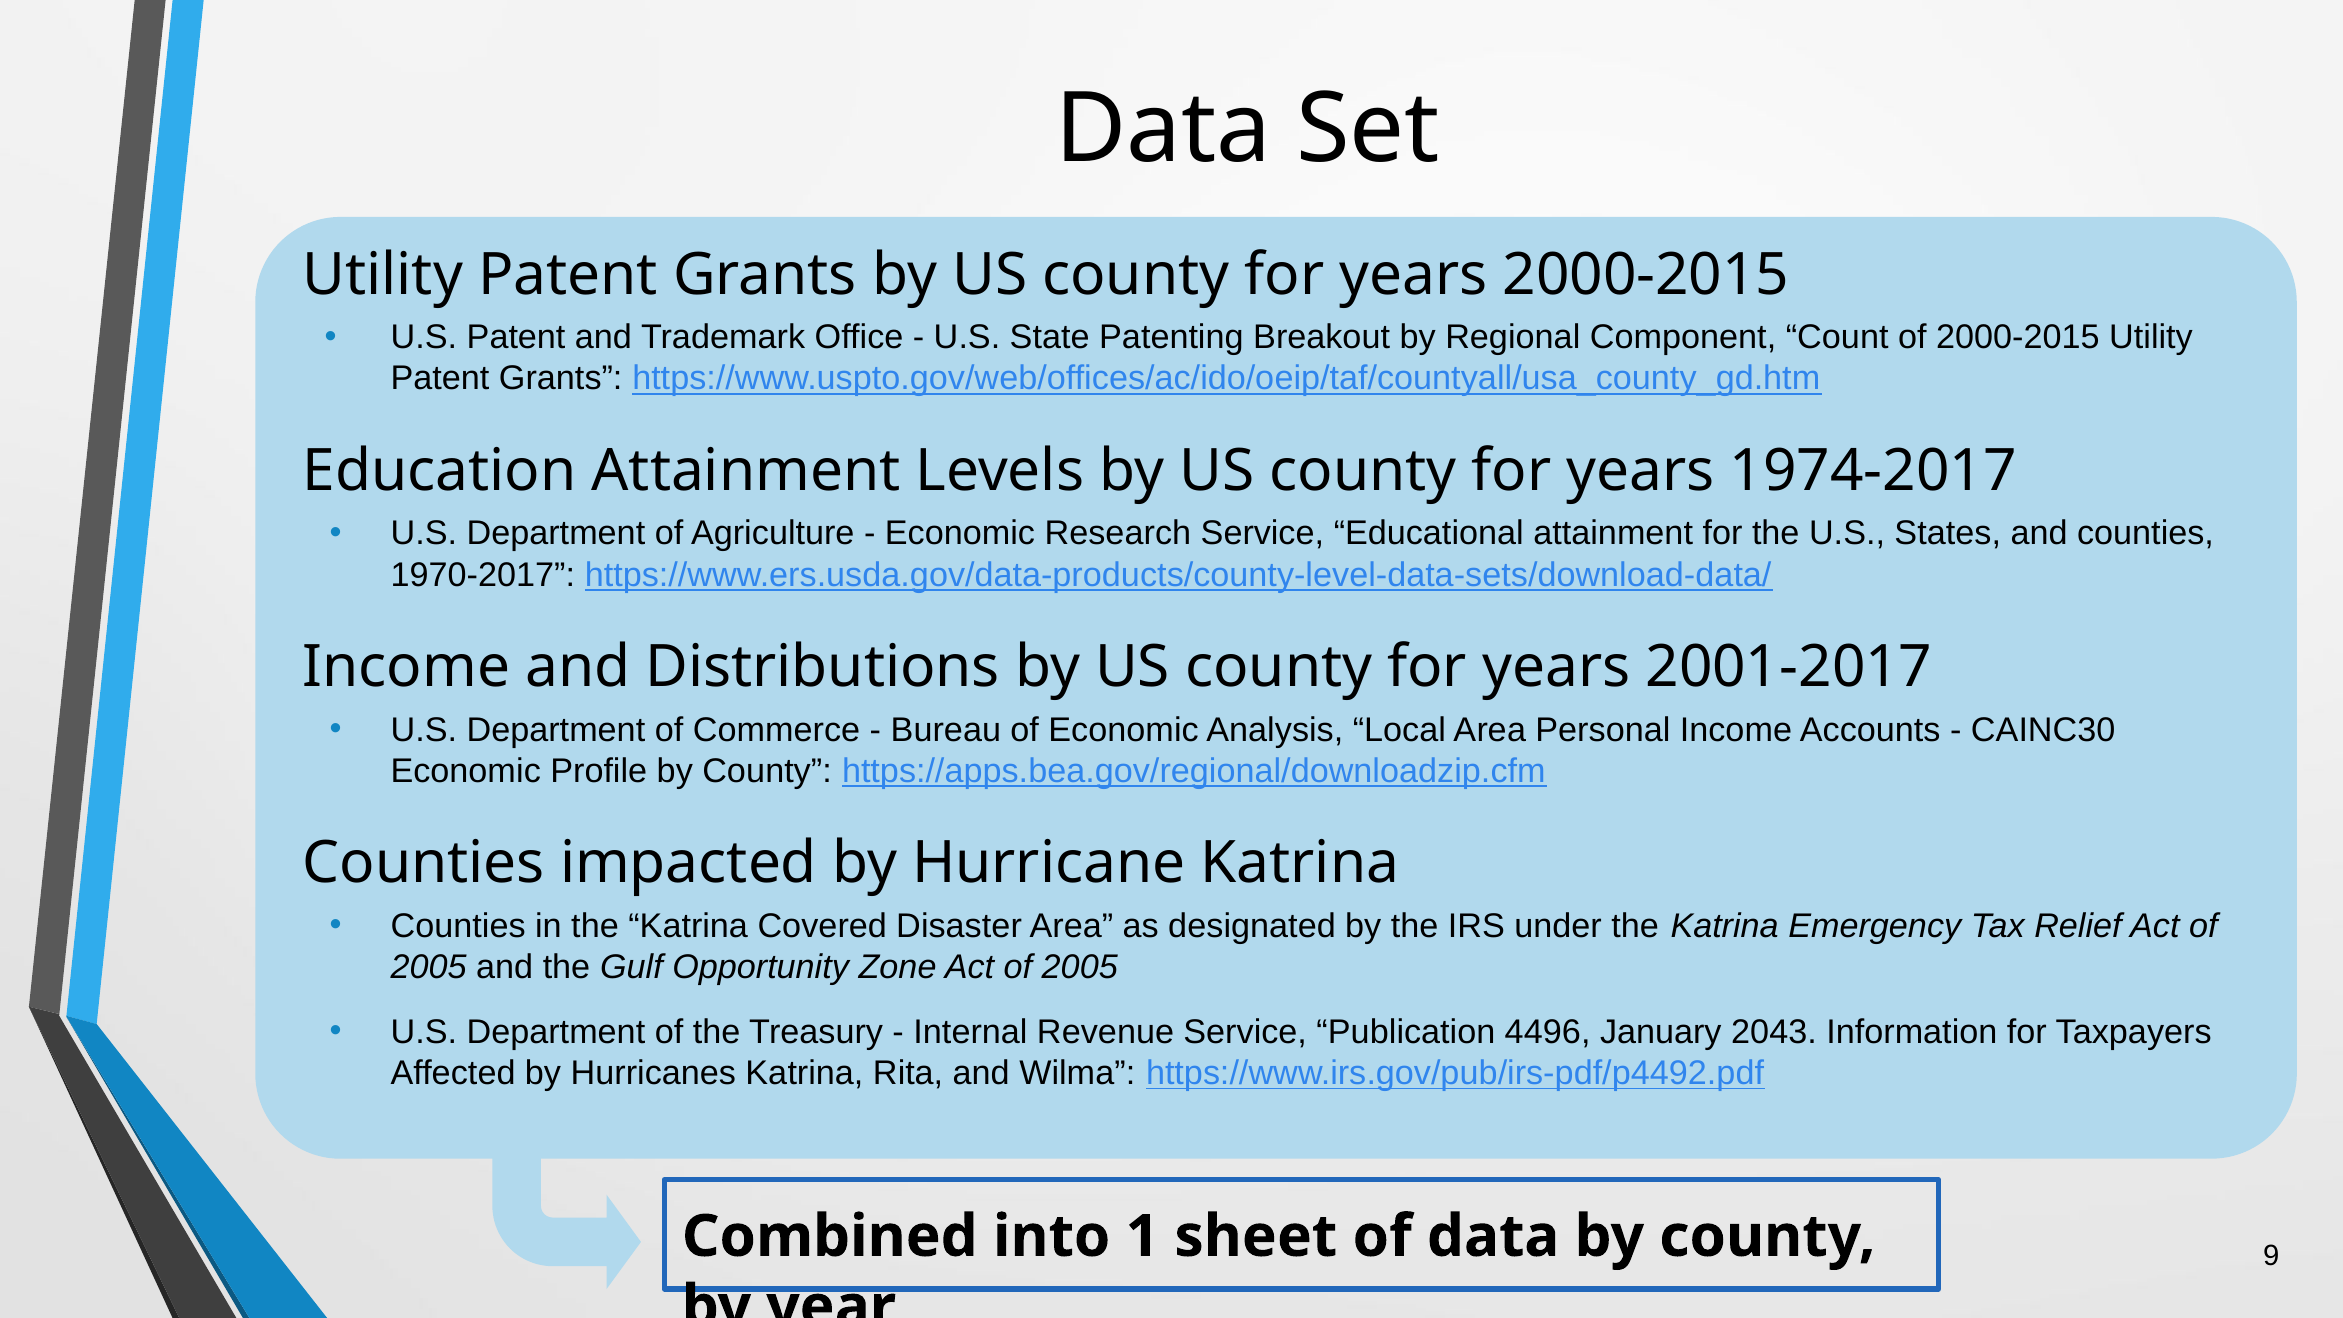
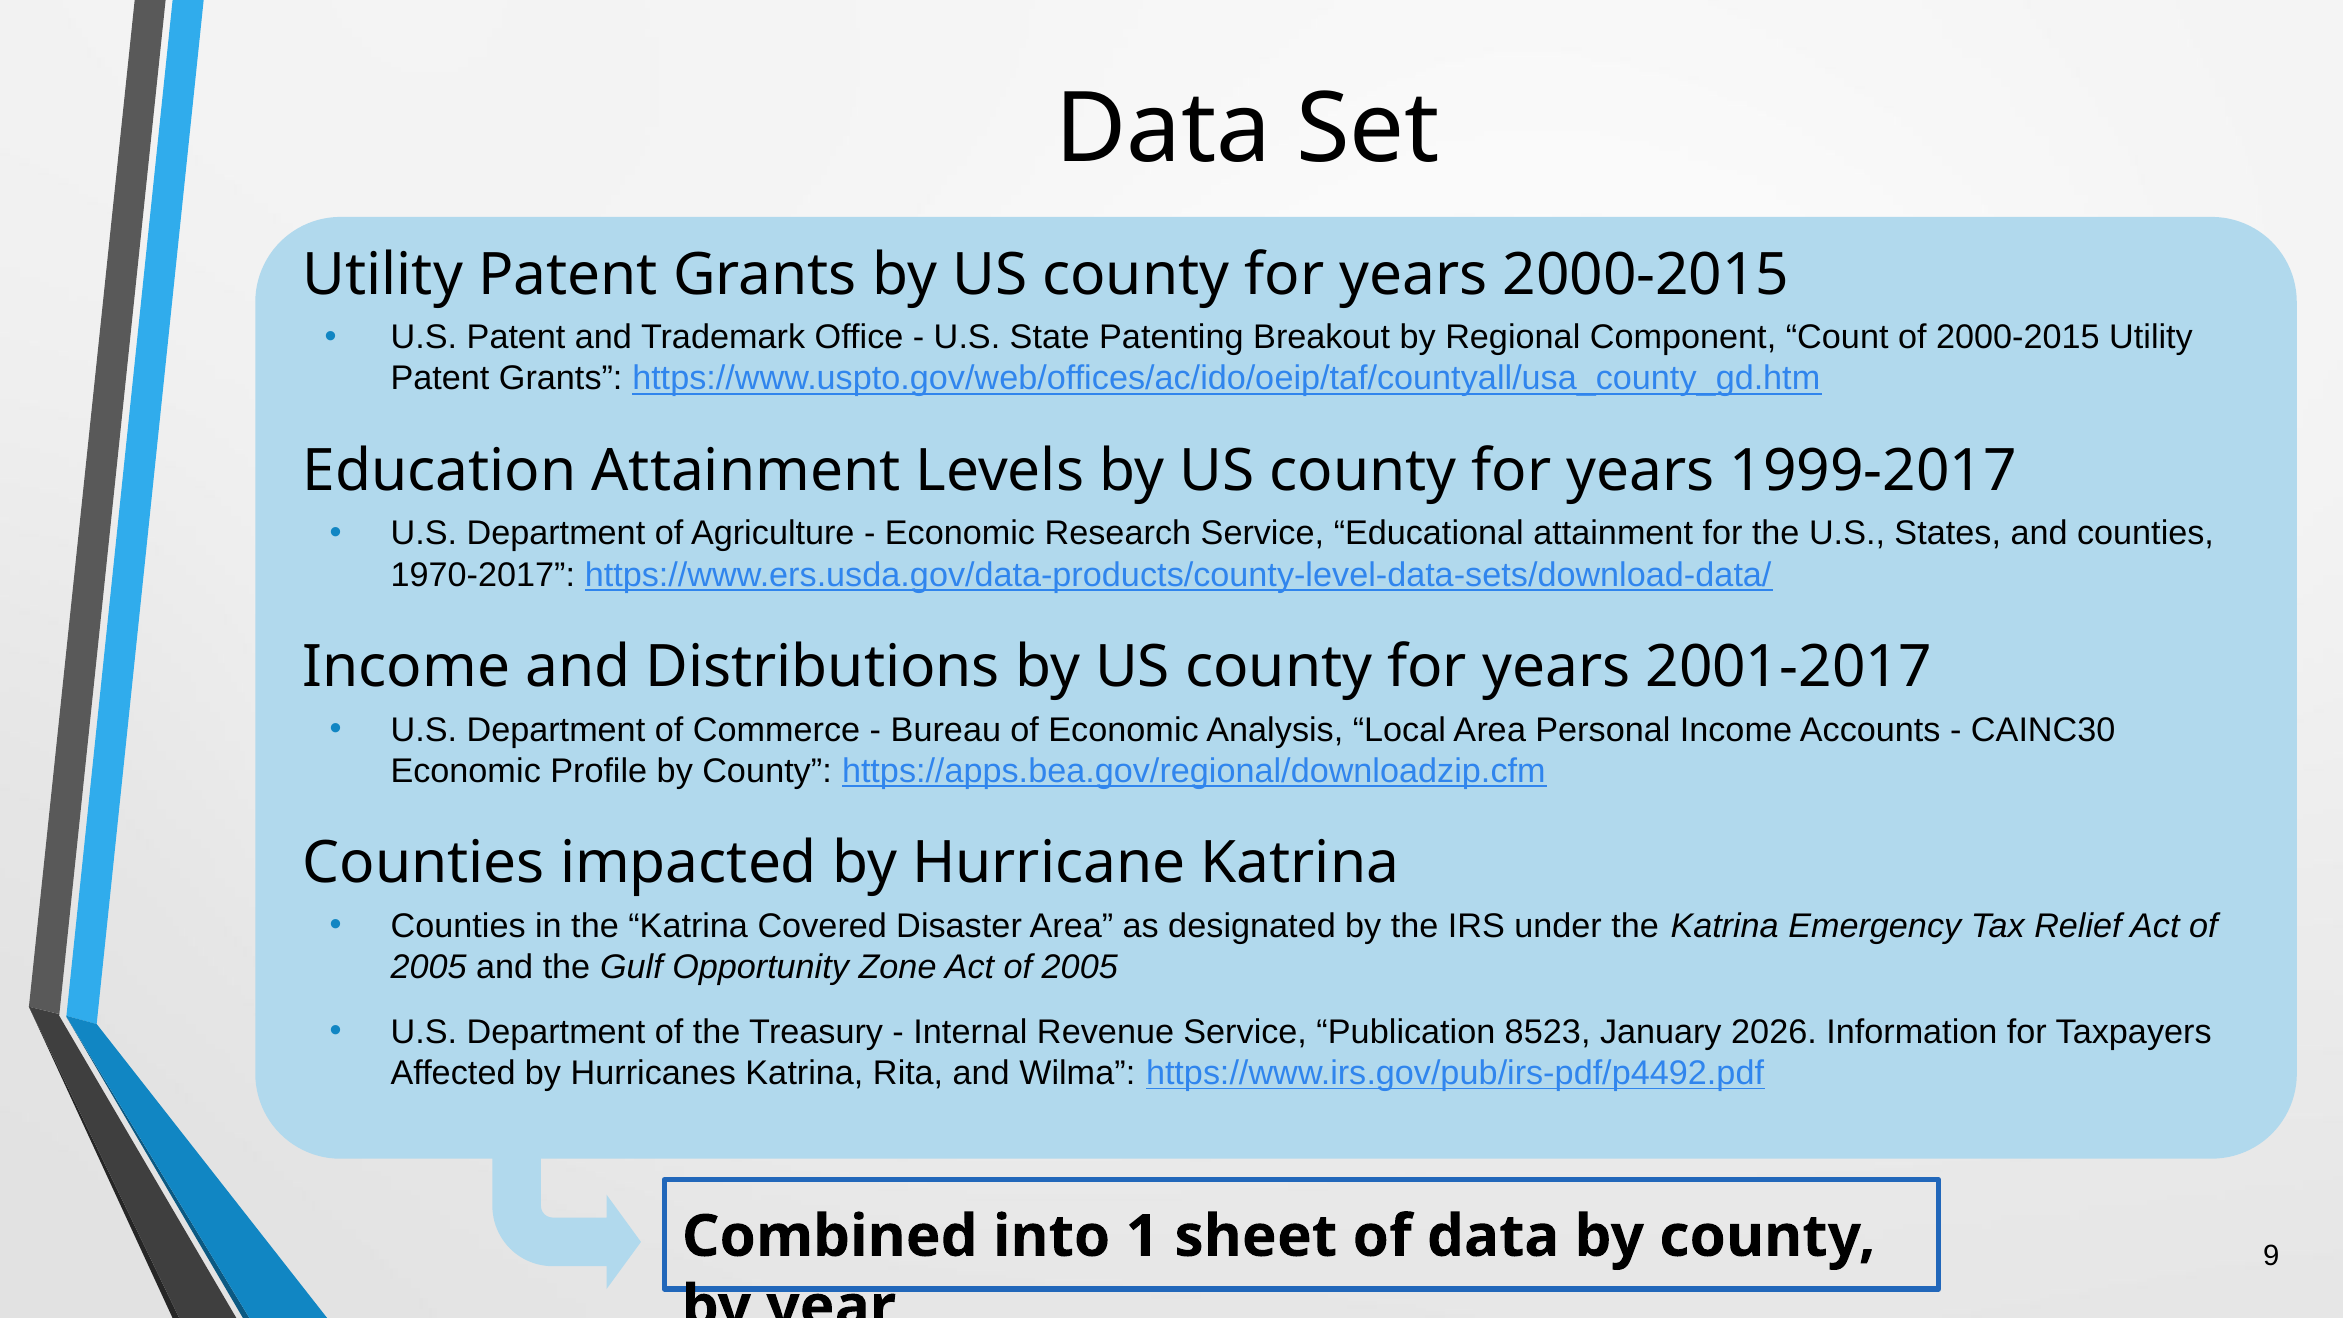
1974-2017: 1974-2017 -> 1999-2017 (1873, 471)
4496: 4496 -> 8523 (1548, 1032)
2043: 2043 -> 2026 (1774, 1032)
